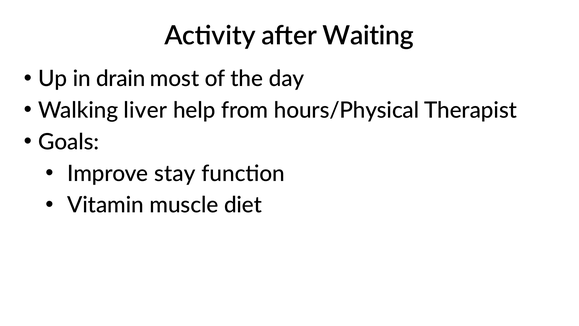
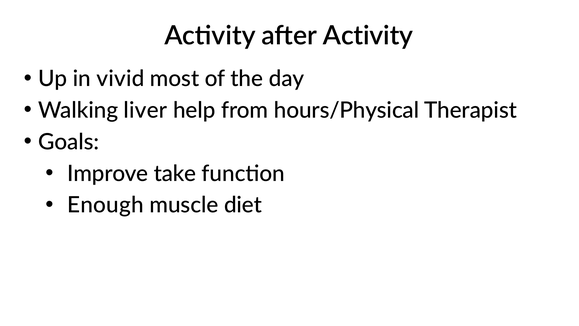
after Waiting: Waiting -> Activity (368, 36)
drain: drain -> vivid (121, 79)
stay: stay -> take (175, 173)
Vitamin: Vitamin -> Enough (105, 205)
